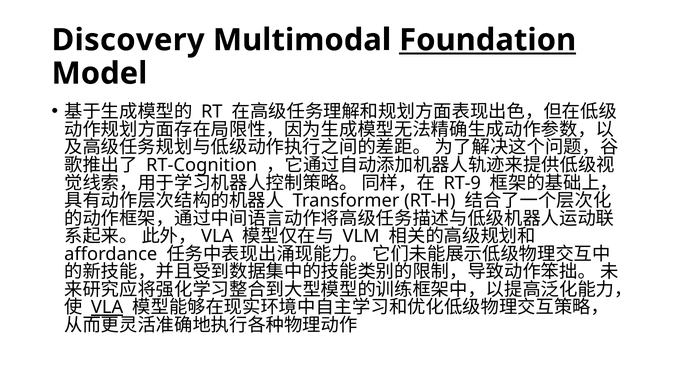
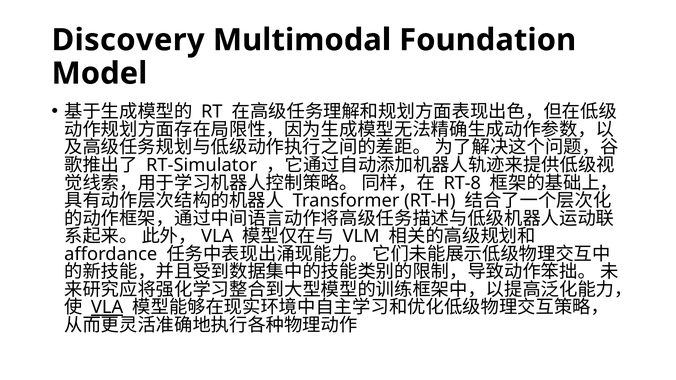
Foundation underline: present -> none (488, 40)
RT-Cognition: RT-Cognition -> RT-Simulator (202, 165)
RT-9: RT-9 -> RT-8 (462, 183)
